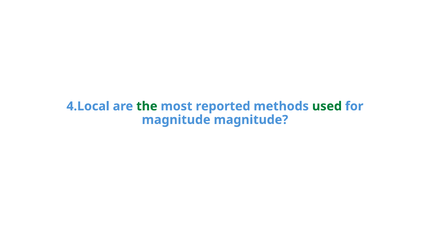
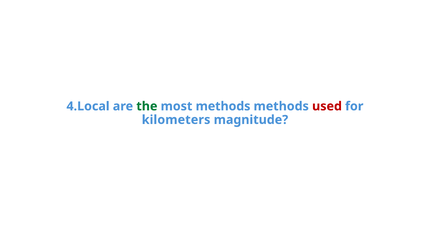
most reported: reported -> methods (223, 106)
used colour: green -> red (327, 106)
magnitude: magnitude -> kilometers (176, 120)
